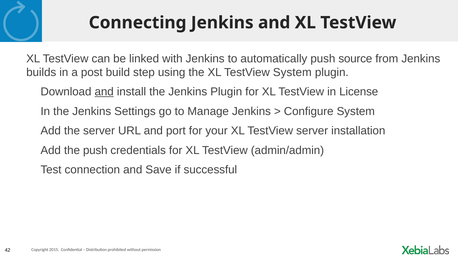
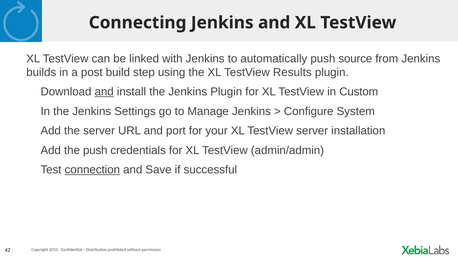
TestView System: System -> Results (292, 72)
License: License -> Custom (359, 92)
connection underline: none -> present (92, 170)
